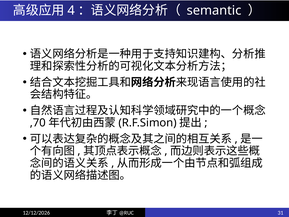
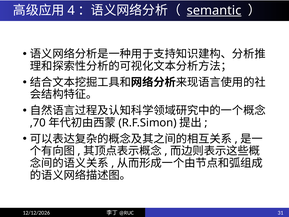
semantic underline: none -> present (214, 11)
